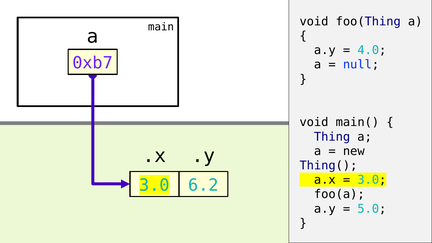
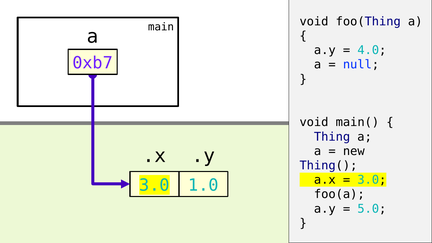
6.2: 6.2 -> 1.0 (203, 185)
